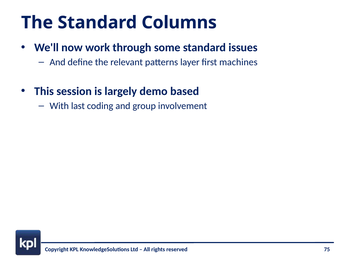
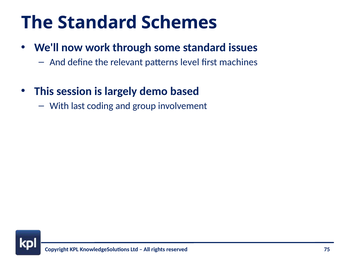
Columns: Columns -> Schemes (179, 23)
layer: layer -> level (190, 62)
